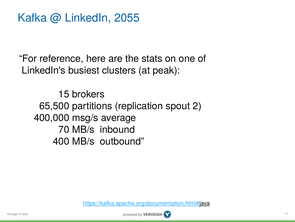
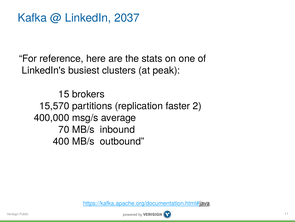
2055: 2055 -> 2037 (127, 18)
65,500: 65,500 -> 15,570 (54, 106)
spout: spout -> faster (178, 106)
